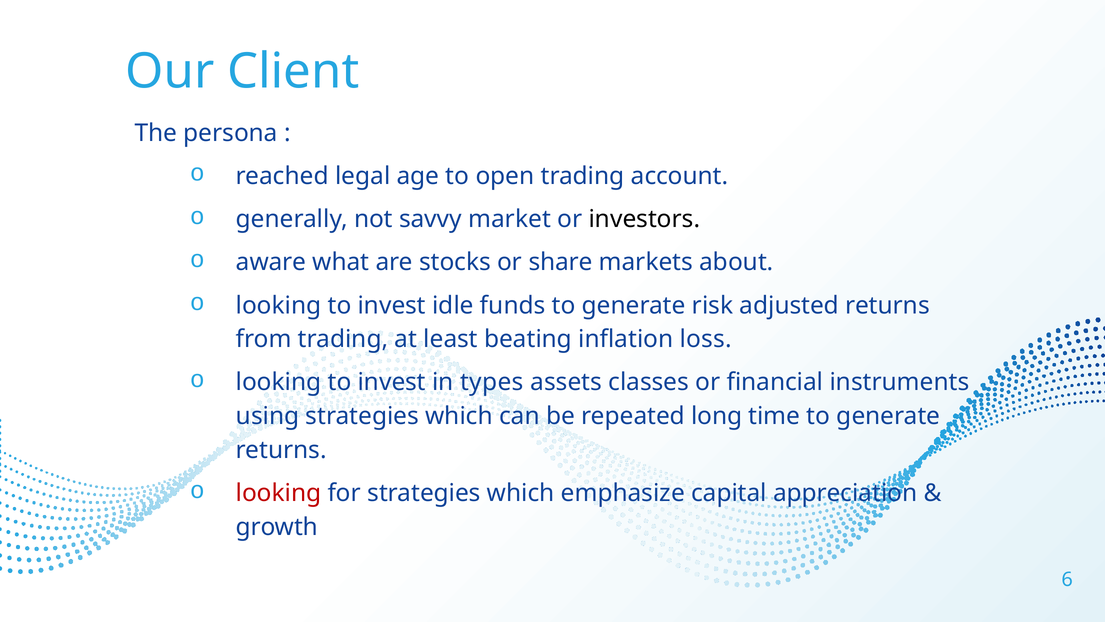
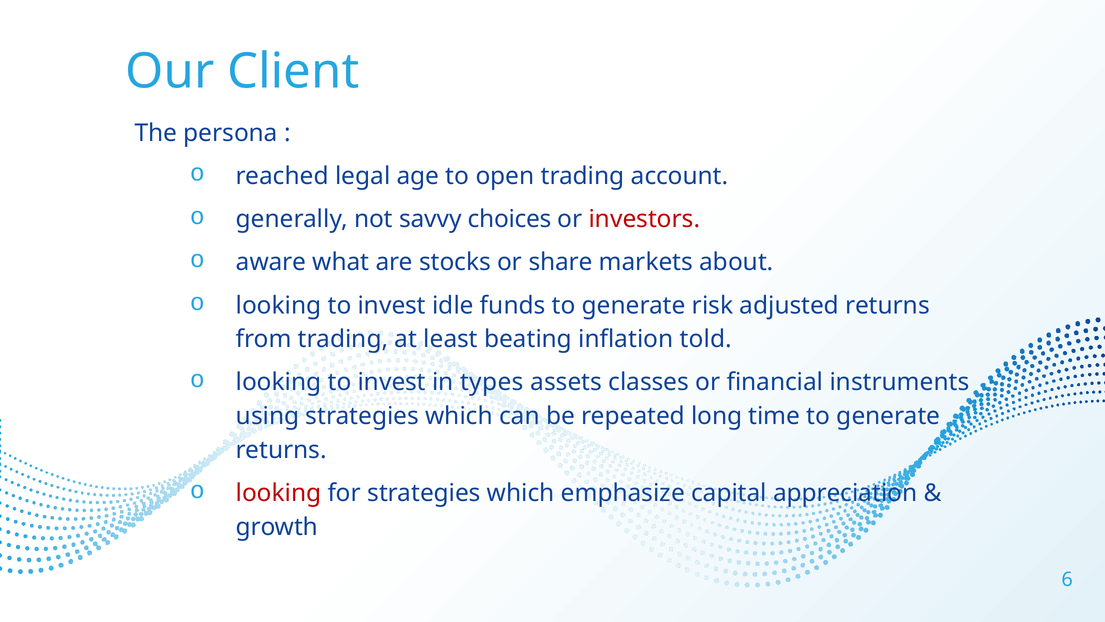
market: market -> choices (510, 219)
investors colour: black -> red (644, 219)
loss: loss -> told (706, 339)
